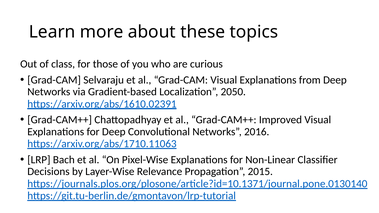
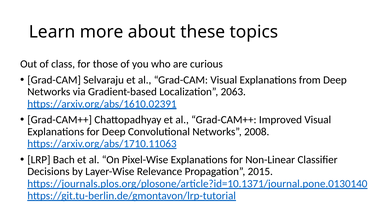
2050: 2050 -> 2063 (233, 92)
2016: 2016 -> 2008 (257, 132)
